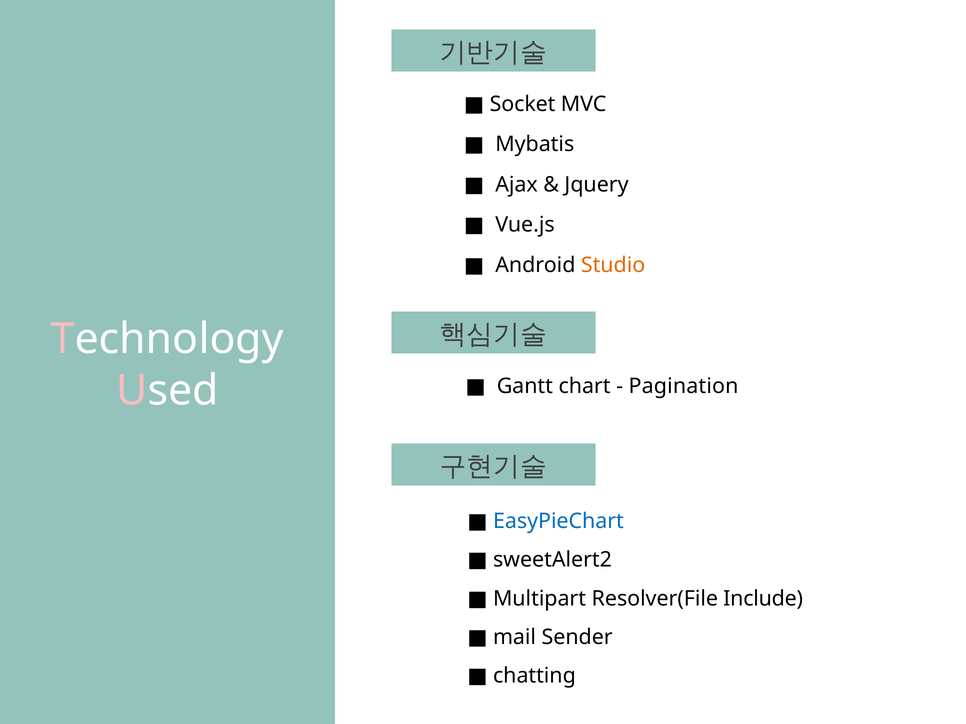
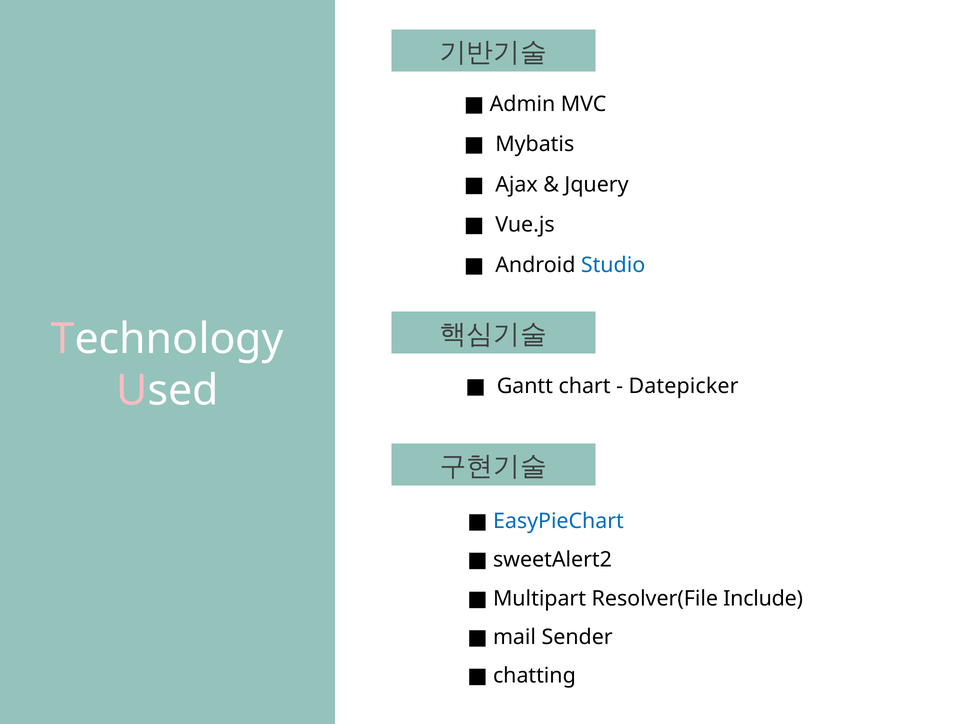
Socket: Socket -> Admin (523, 104)
Studio colour: orange -> blue (613, 265)
Pagination: Pagination -> Datepicker (684, 386)
